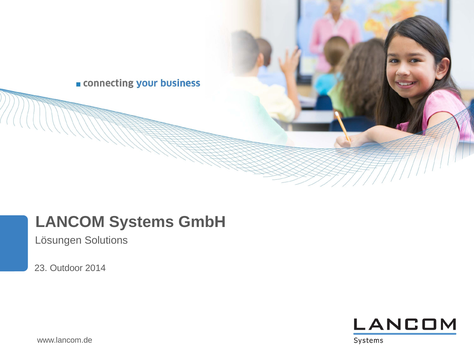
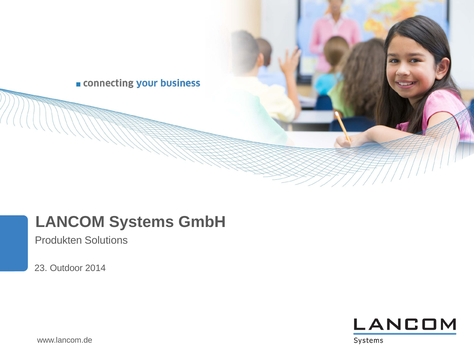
Lösungen: Lösungen -> Produkten (58, 240)
